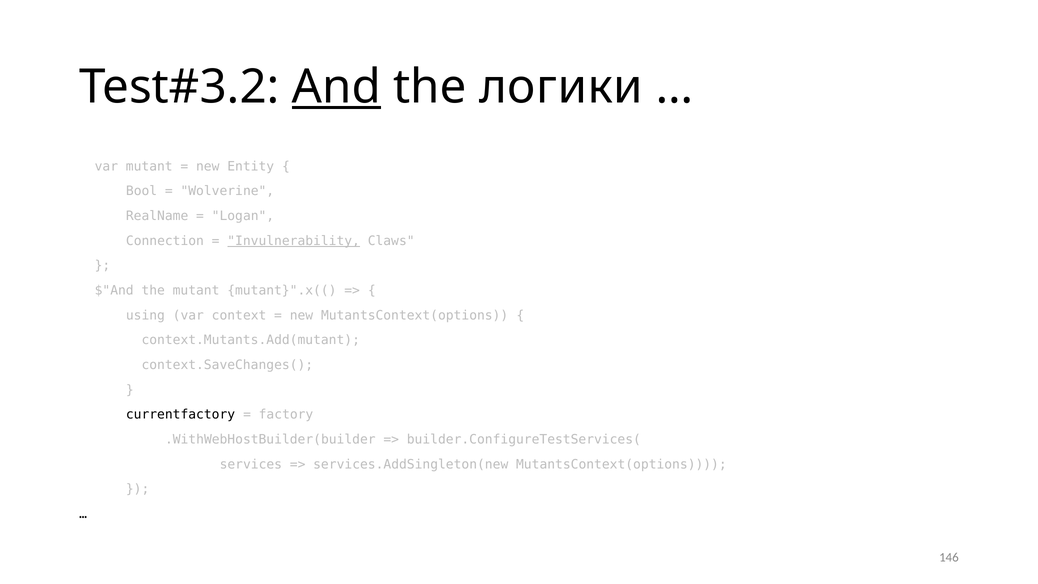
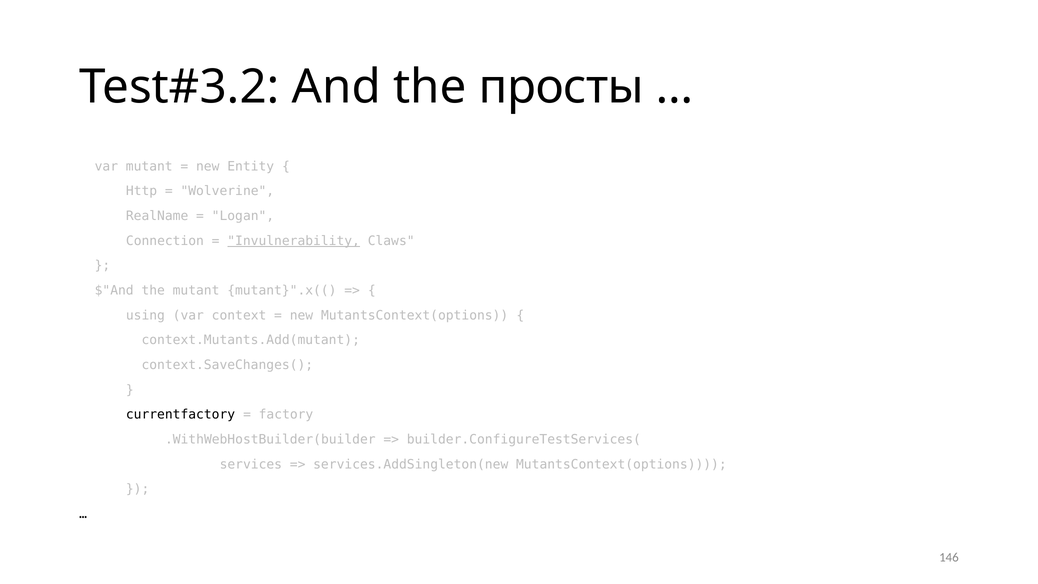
And underline: present -> none (336, 87)
логики: логики -> просты (561, 87)
Bool: Bool -> Http (142, 191)
